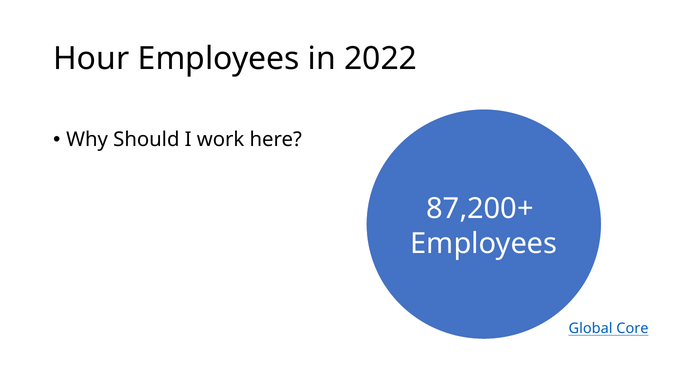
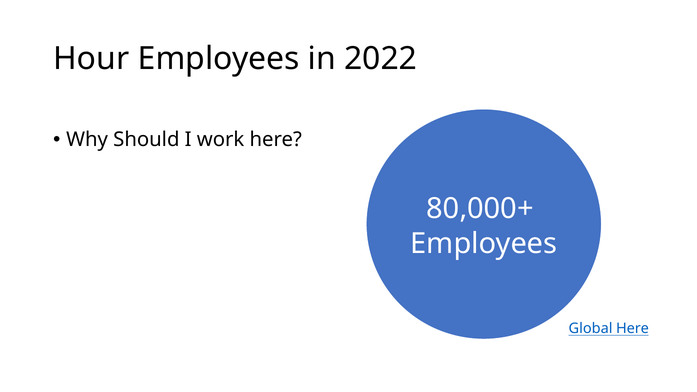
87,200+: 87,200+ -> 80,000+ (480, 209)
Global Core: Core -> Here (632, 329)
